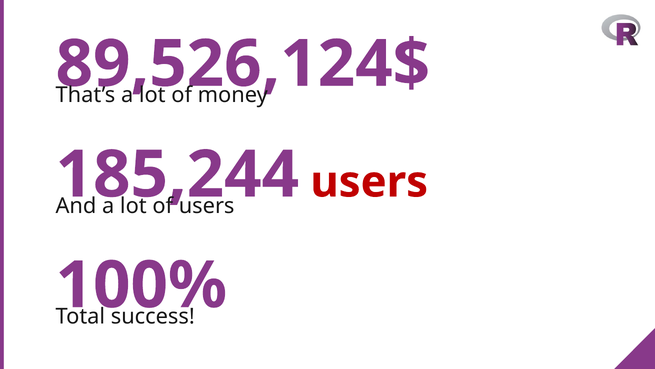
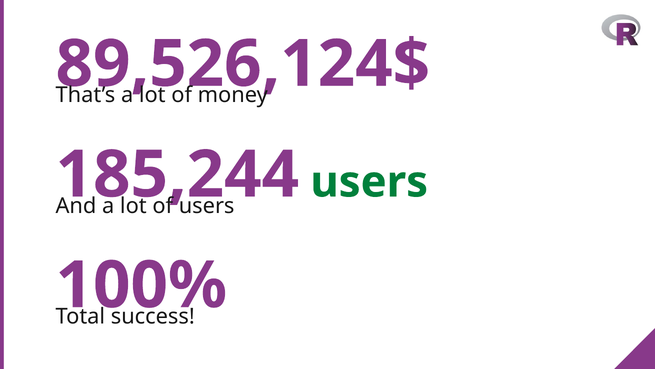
users colour: red -> green (369, 182)
